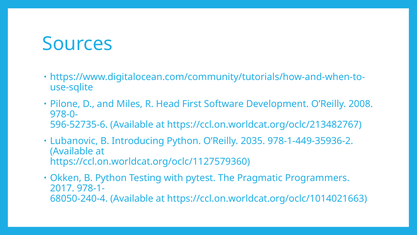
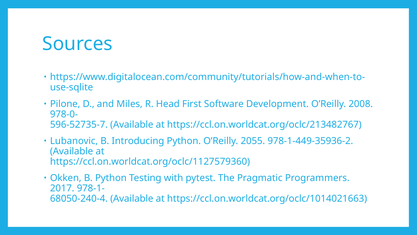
596-52735-6: 596-52735-6 -> 596-52735-7 (79, 124)
2035: 2035 -> 2055 (253, 141)
